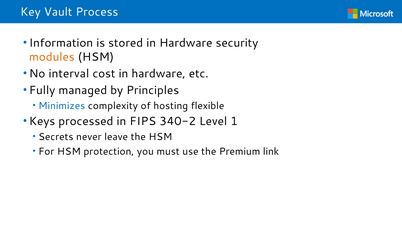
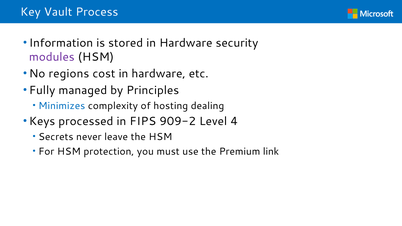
modules colour: orange -> purple (52, 57)
interval: interval -> regions (69, 74)
flexible: flexible -> dealing (207, 106)
340-2: 340-2 -> 909-2 (178, 121)
1: 1 -> 4 (234, 121)
